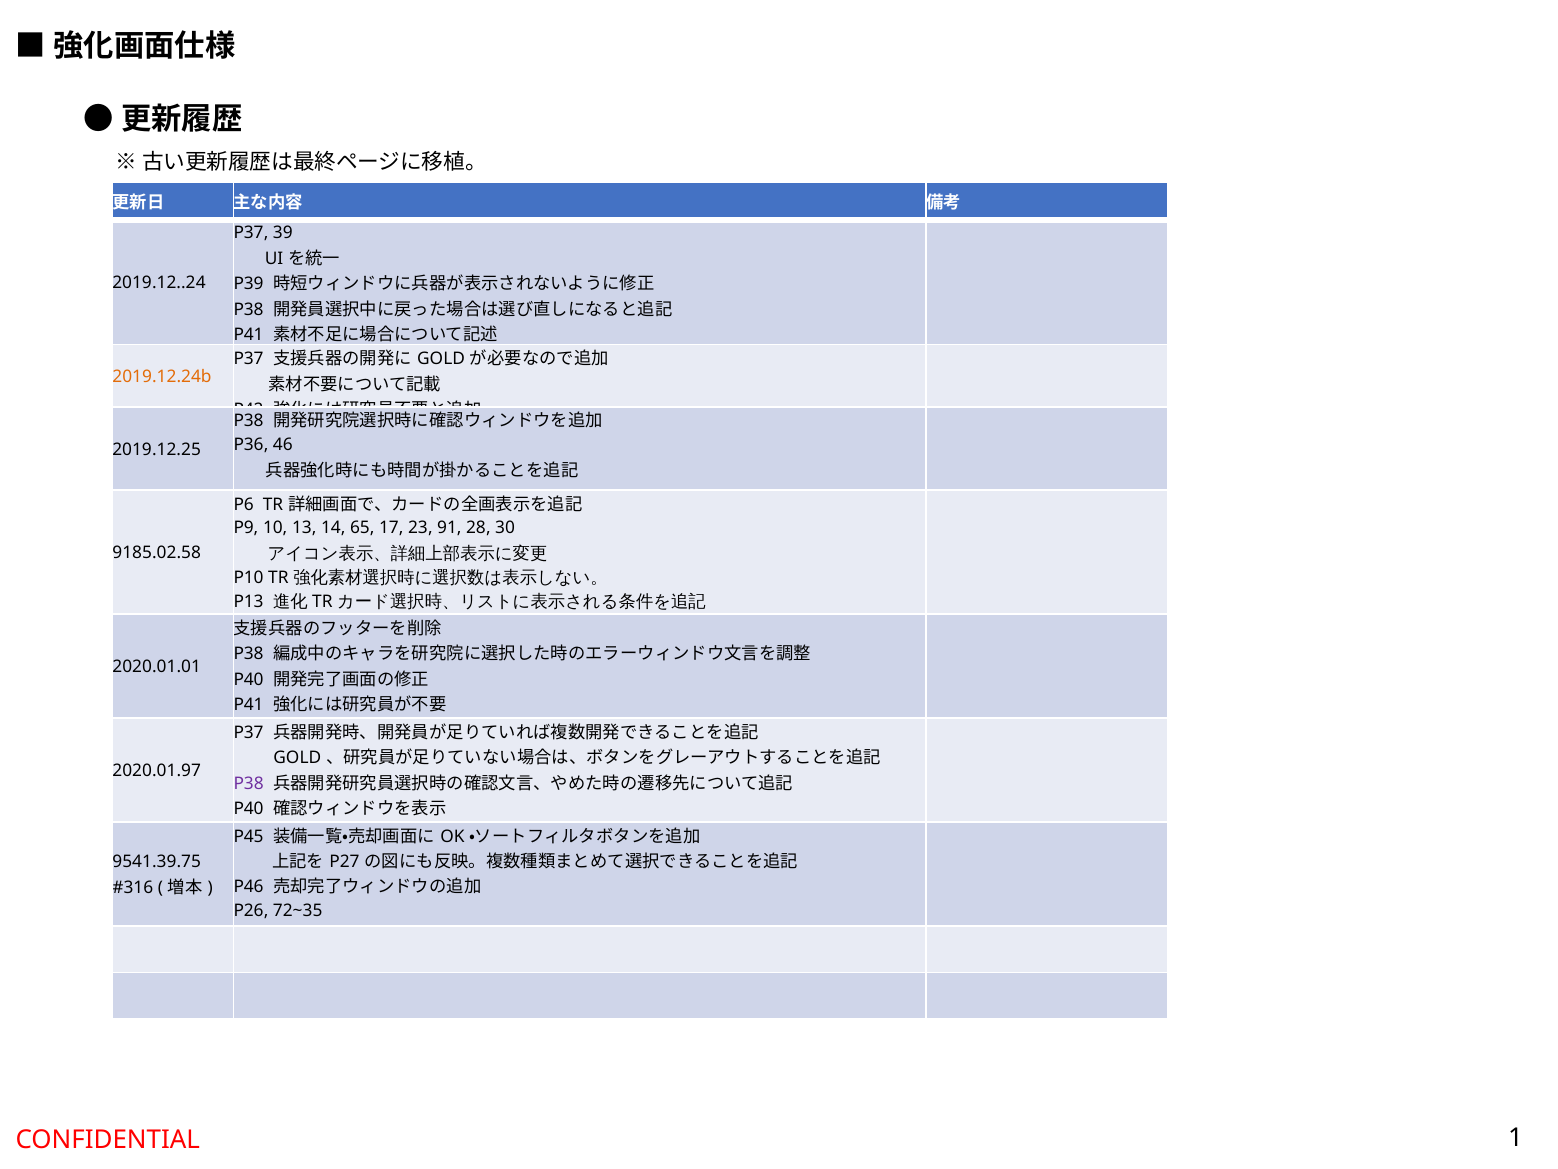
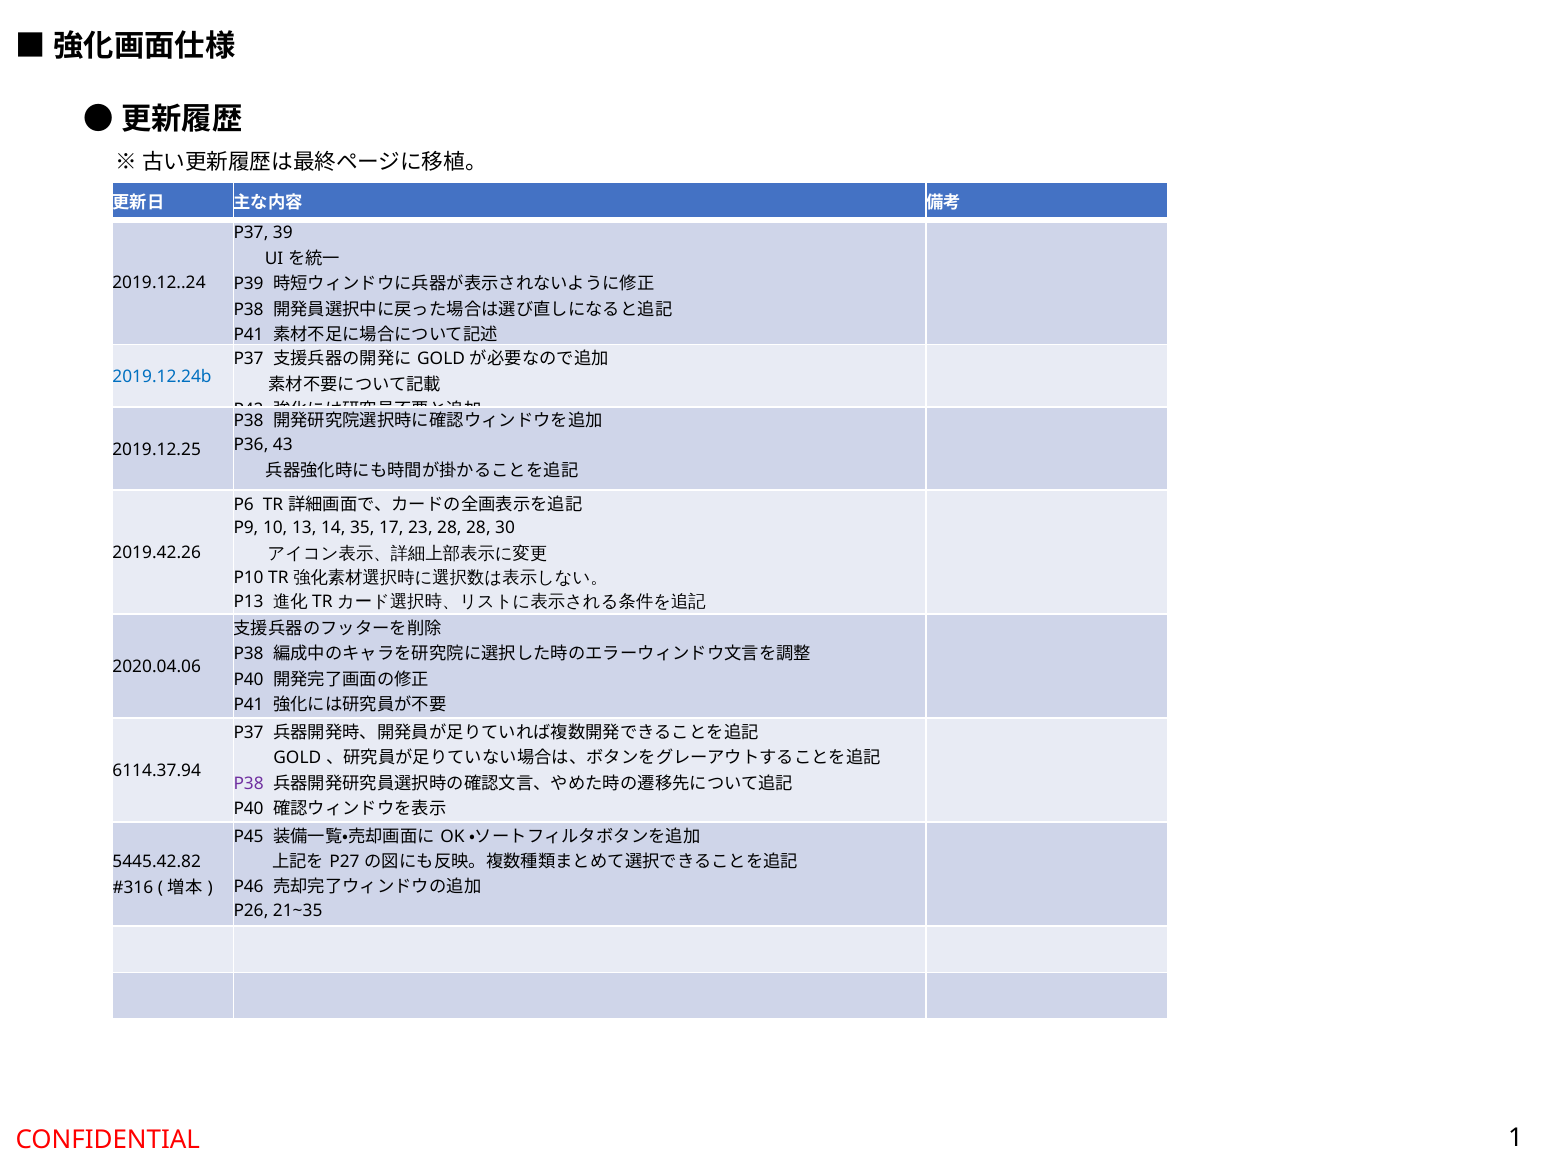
2019.12.24b colour: orange -> blue (162, 376)
46: 46 -> 43 (283, 445)
65: 65 -> 35 (362, 528)
23 91: 91 -> 28 (449, 528)
9185.02.58: 9185.02.58 -> 2019.42.26 (157, 553)
2020.01.01: 2020.01.01 -> 2020.04.06 (157, 667)
2020.01.97: 2020.01.97 -> 6114.37.94 (157, 771)
9541.39.75: 9541.39.75 -> 5445.42.82 (157, 862)
72~35: 72~35 -> 21~35 (298, 911)
